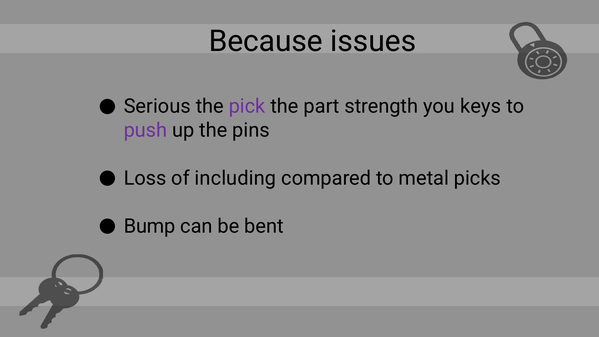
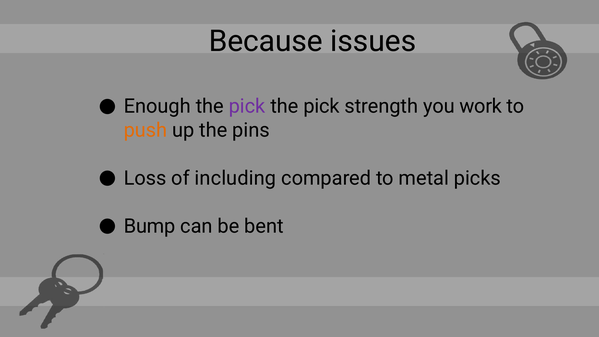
Serious: Serious -> Enough (157, 106)
part: part -> pick (321, 106)
keys: keys -> work (481, 106)
push colour: purple -> orange (145, 130)
